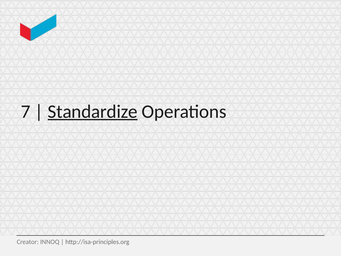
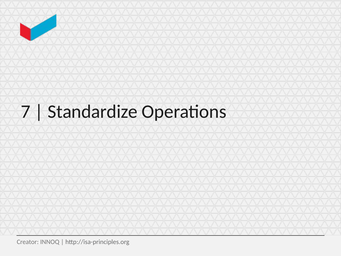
Standardize underline: present -> none (93, 111)
